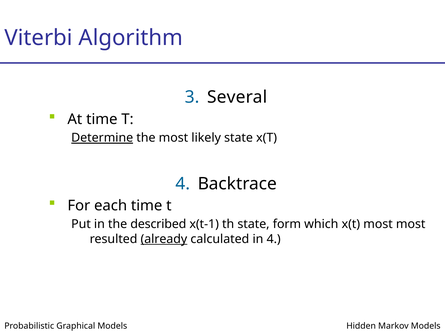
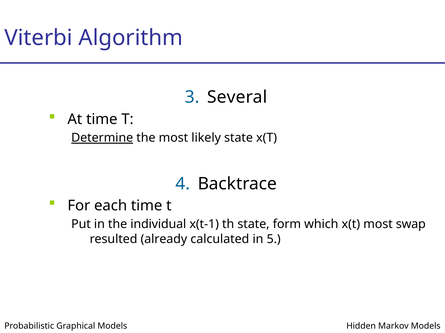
described: described -> individual (158, 225)
most most: most -> swap (411, 225)
already underline: present -> none (164, 240)
in 4: 4 -> 5 (274, 240)
